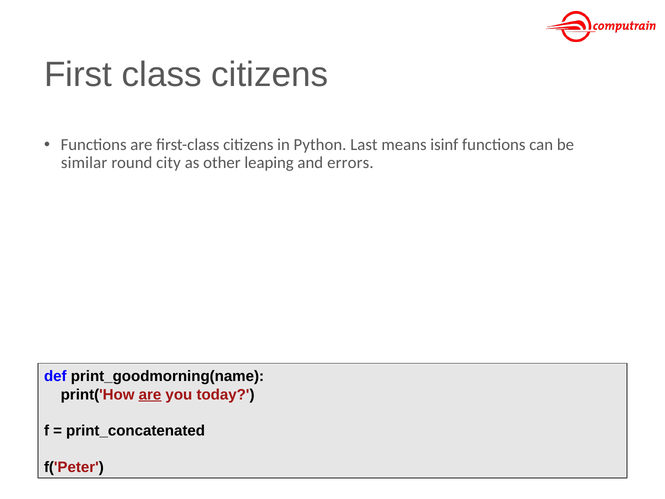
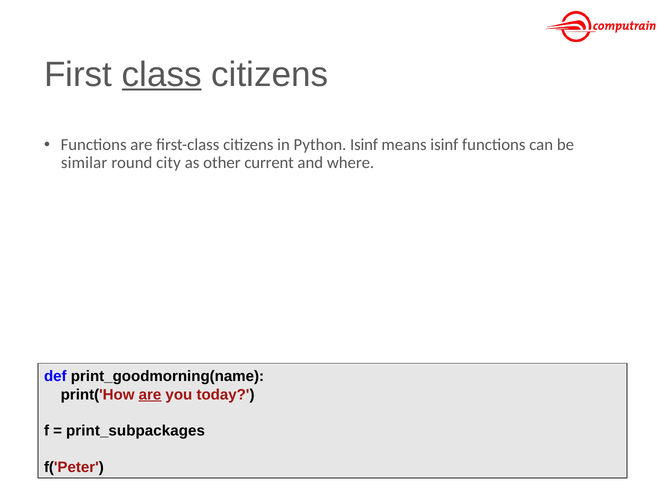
class underline: none -> present (162, 75)
Python Last: Last -> Isinf (364, 145)
leaping: leaping -> current (269, 163)
errors: errors -> where (351, 163)
print_concatenated: print_concatenated -> print_subpackages (135, 431)
